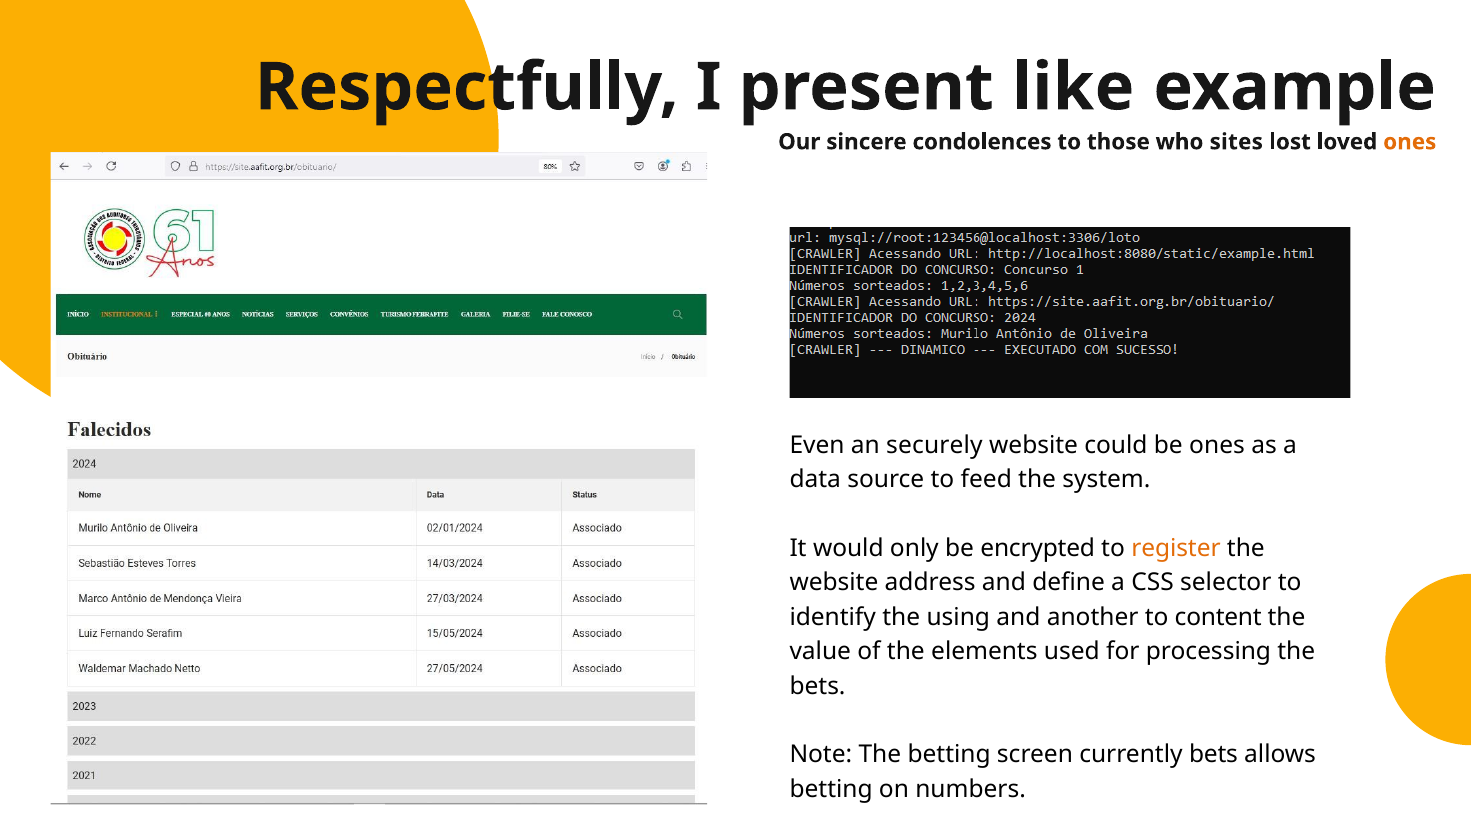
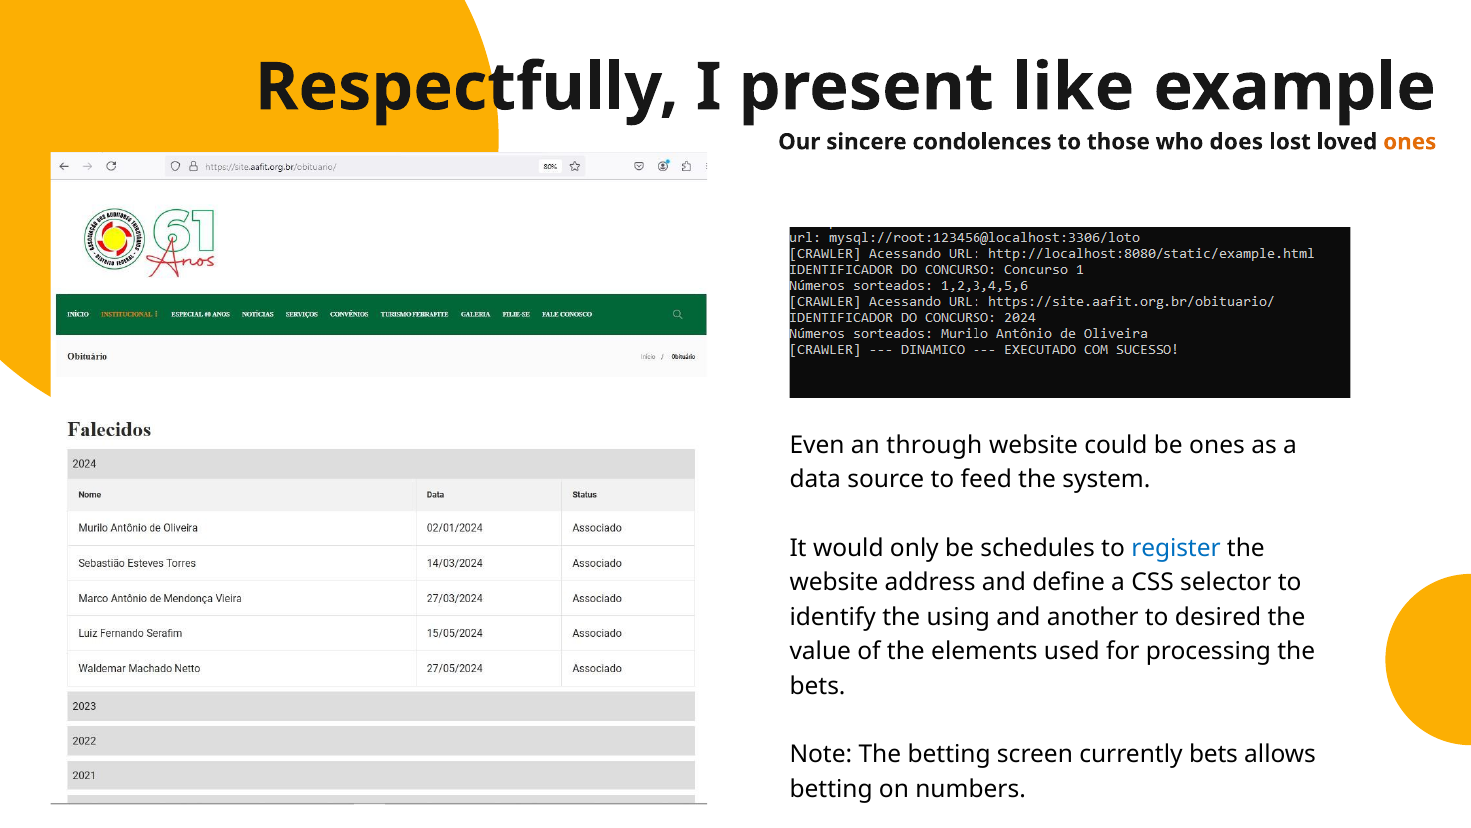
sites: sites -> does (1236, 142)
securely: securely -> through (934, 445)
encrypted: encrypted -> schedules (1038, 548)
register colour: orange -> blue (1176, 548)
content: content -> desired (1218, 617)
